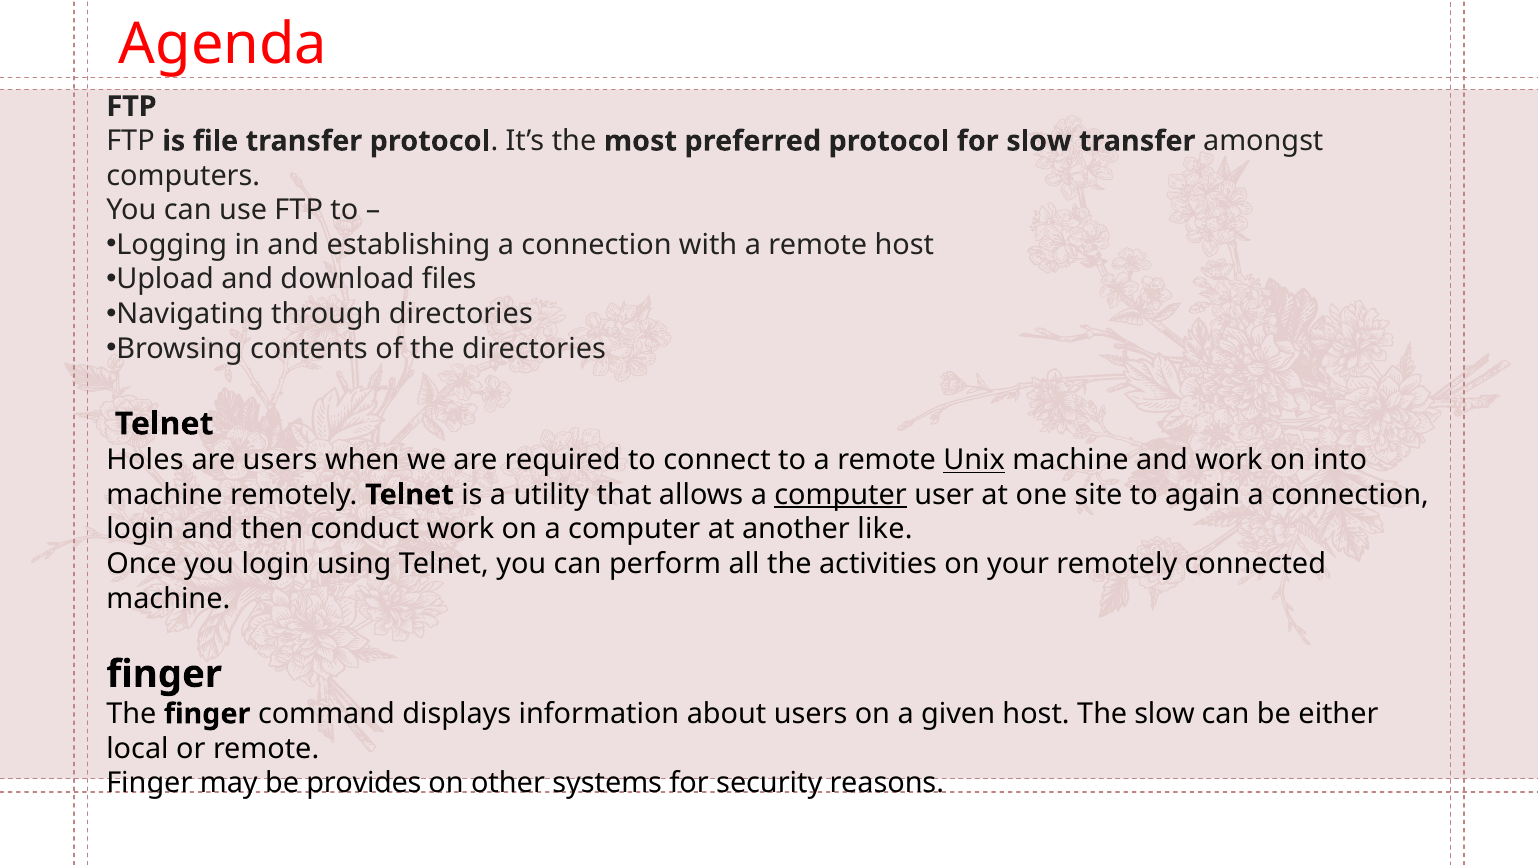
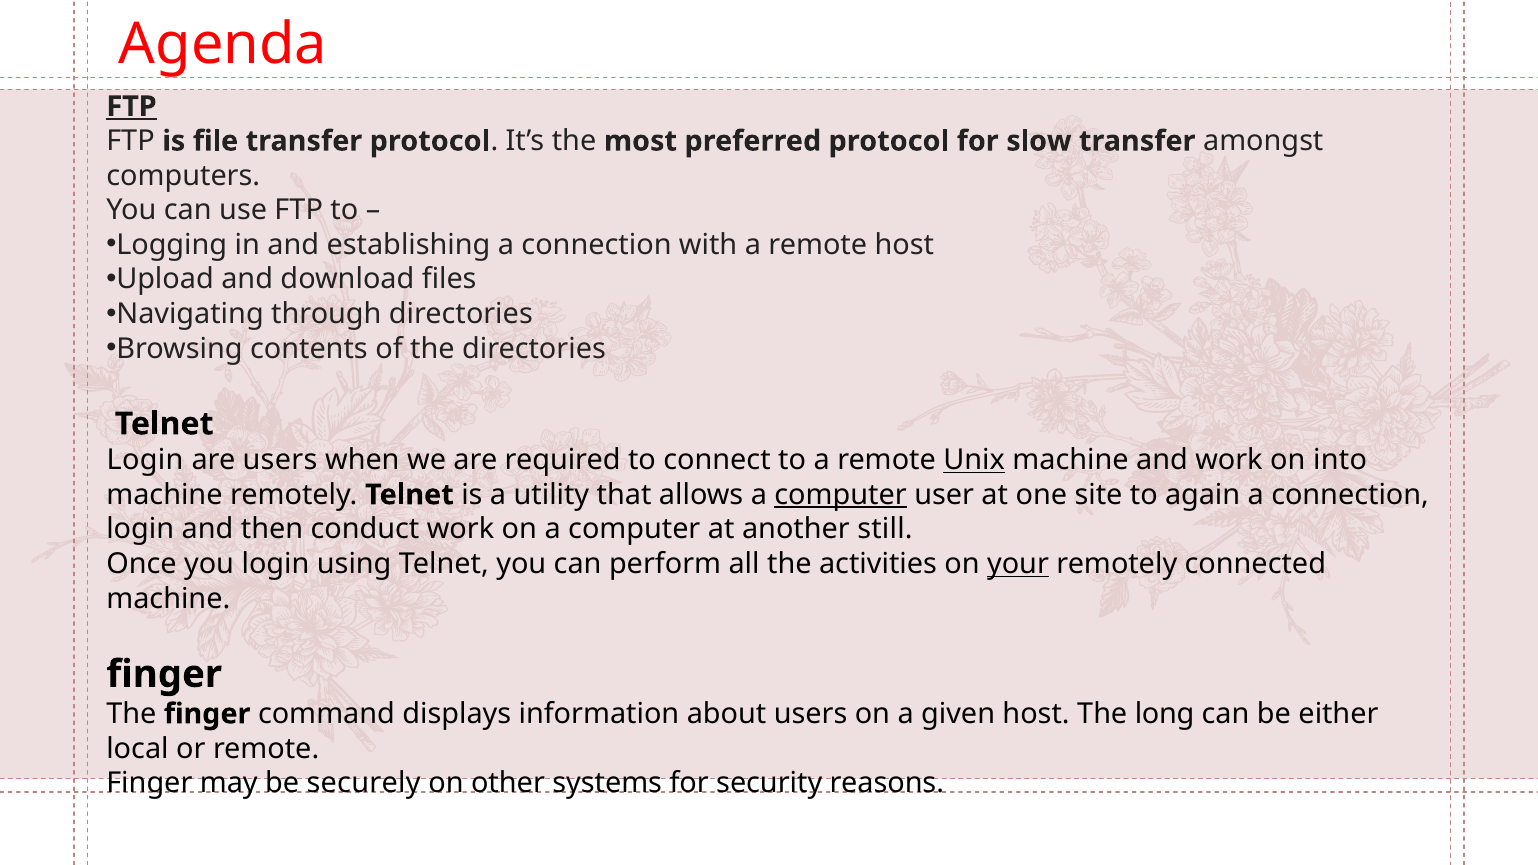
FTP underline: none -> present (132, 106)
Holes: Holes -> Login (145, 460)
like: like -> still (885, 529)
your underline: none -> present (1018, 564)
The slow: slow -> long (1165, 714)
provides: provides -> securely (364, 783)
